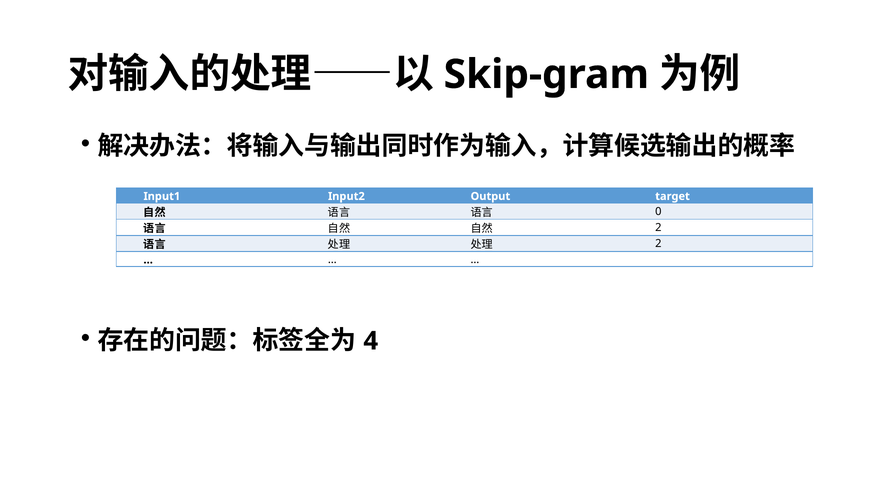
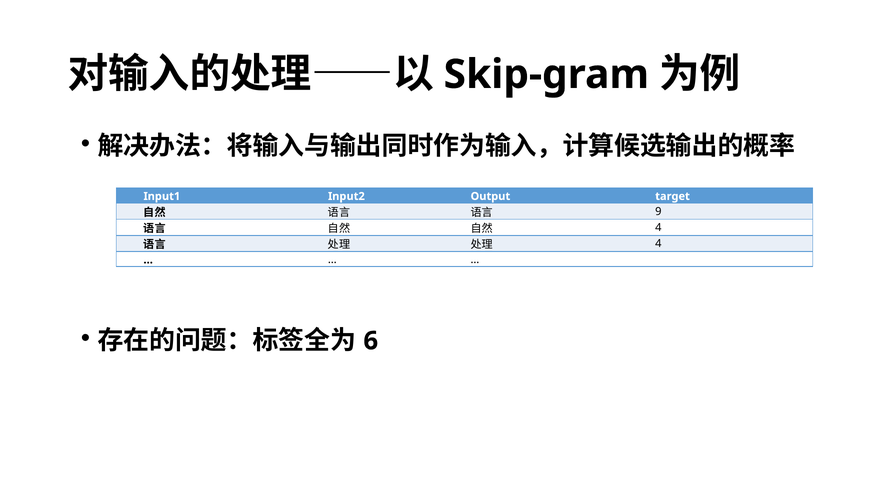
0: 0 -> 9 (658, 211)
2: 2 -> 4 (658, 227)
2: 2 -> 4 (658, 244)
4: 4 -> 6 (371, 341)
